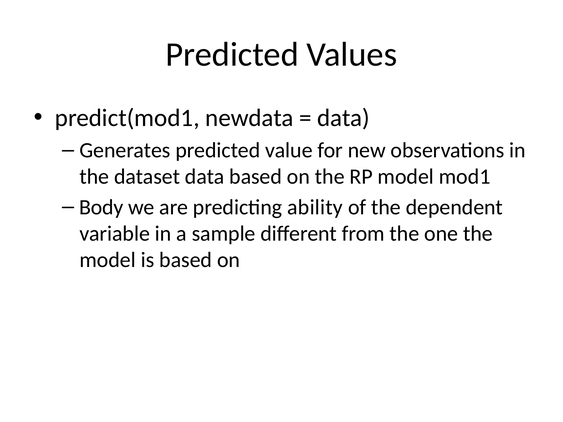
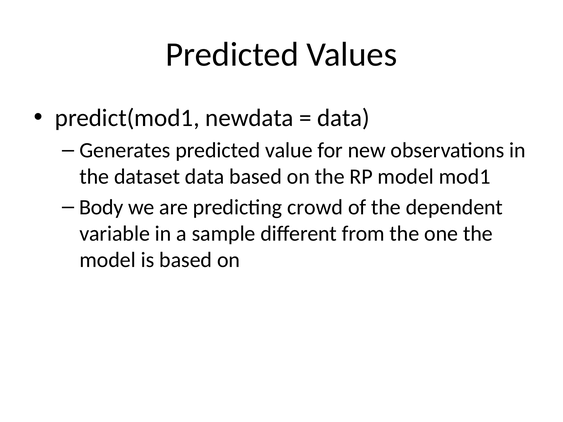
ability: ability -> crowd (315, 207)
